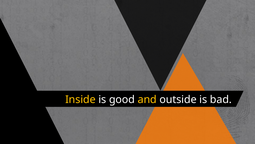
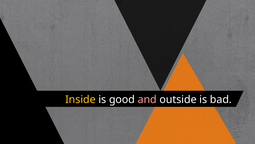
and colour: yellow -> pink (147, 99)
